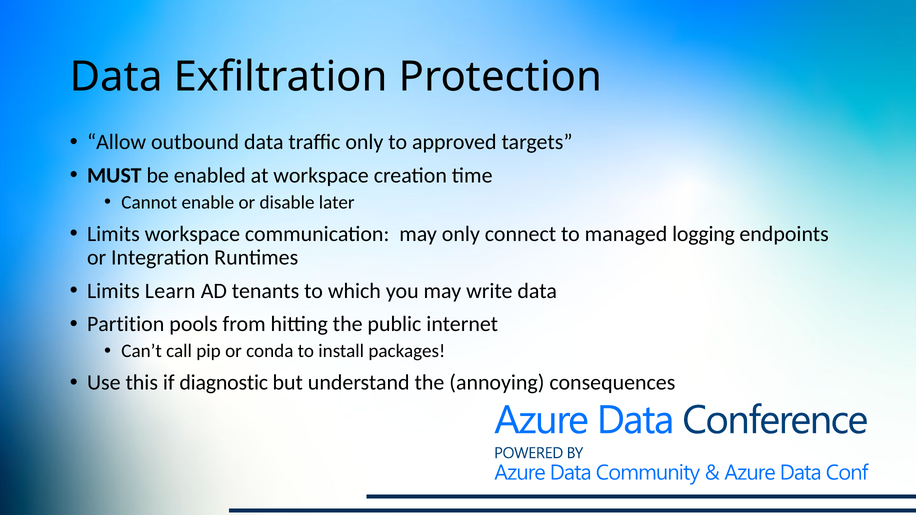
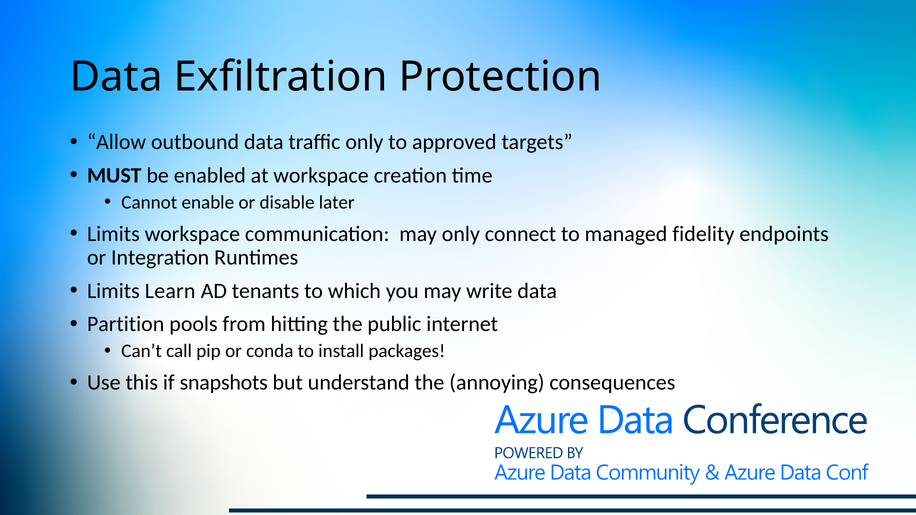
logging: logging -> fidelity (703, 234)
diagnostic: diagnostic -> snapshots (224, 383)
